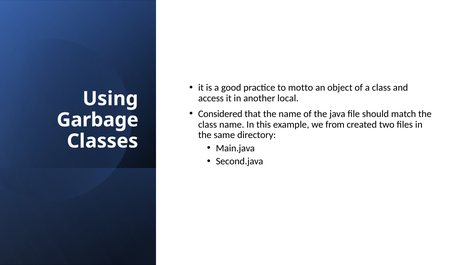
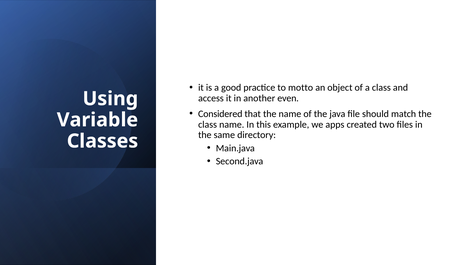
local: local -> even (288, 98)
Garbage: Garbage -> Variable (97, 120)
from: from -> apps (335, 124)
